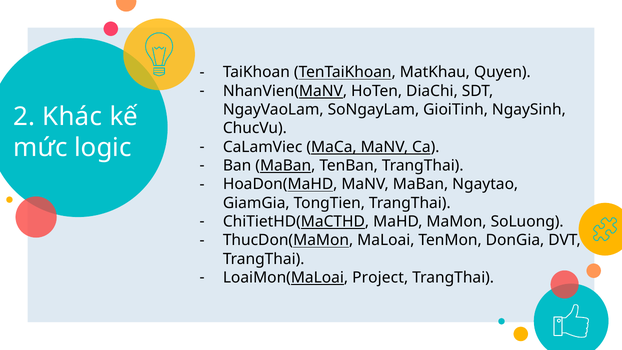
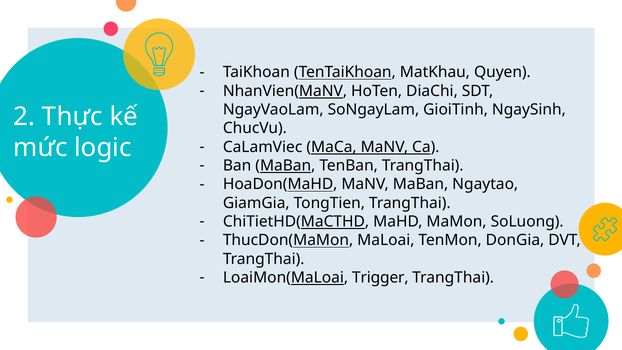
Khác: Khác -> Thực (72, 117)
Project: Project -> Trigger (380, 277)
